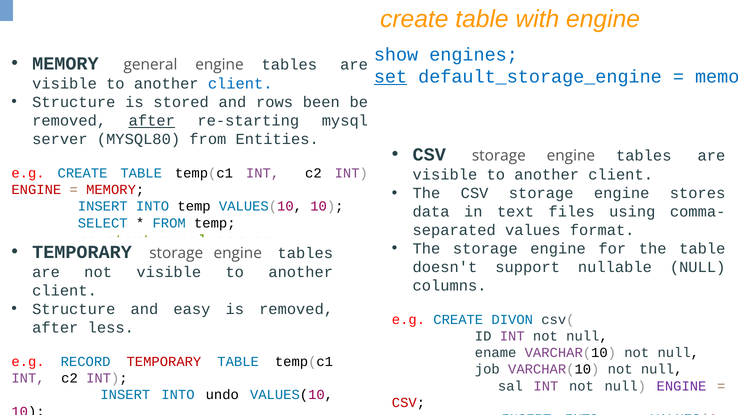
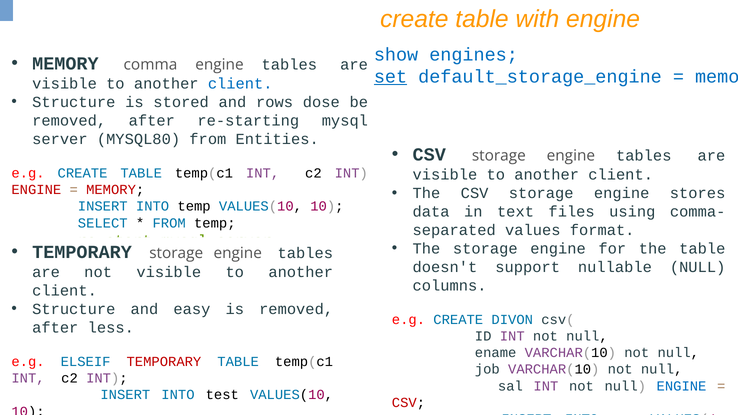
general: general -> comma (150, 65)
been: been -> dose (321, 102)
after underline: present -> none (152, 121)
RECORD: RECORD -> ELSEIF (86, 362)
ENGINE colour: purple -> blue (682, 386)
undo: undo -> test (222, 395)
